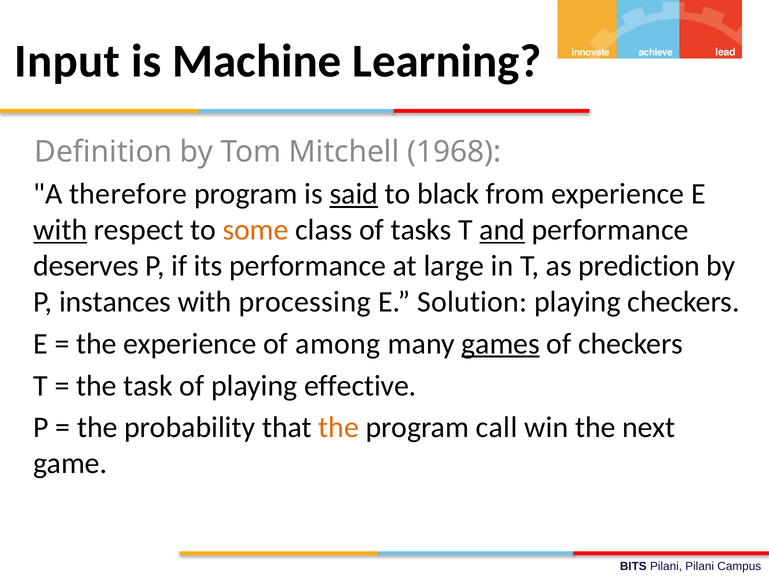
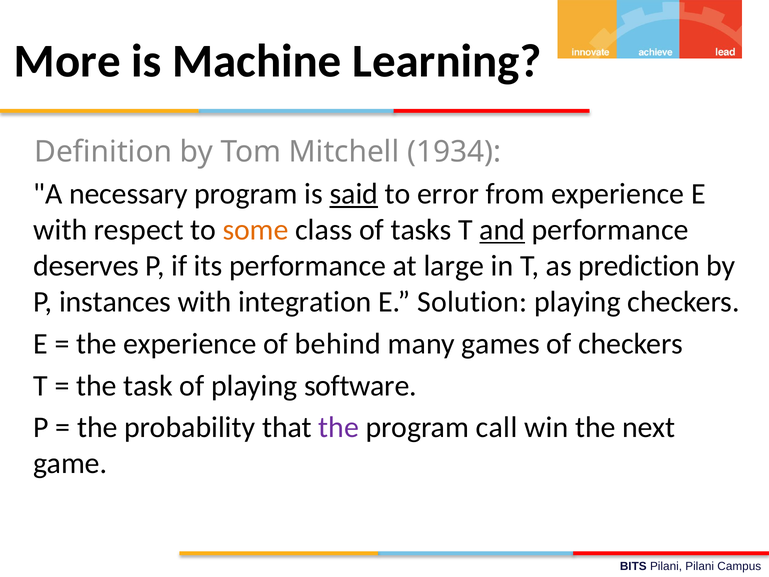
Input: Input -> More (67, 61)
1968: 1968 -> 1934 (454, 152)
therefore: therefore -> necessary (128, 194)
black: black -> error (448, 194)
with underline: present -> none (60, 230)
processing: processing -> integration (305, 302)
among: among -> behind (338, 344)
games underline: present -> none (501, 344)
effective: effective -> software (360, 385)
the colour: orange -> purple (339, 427)
